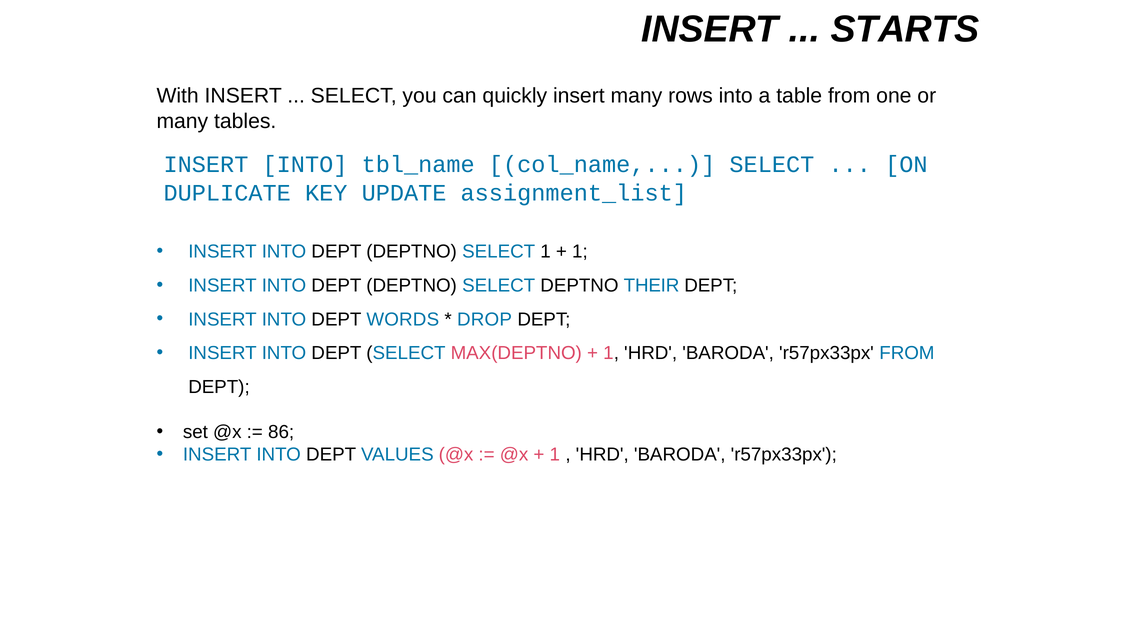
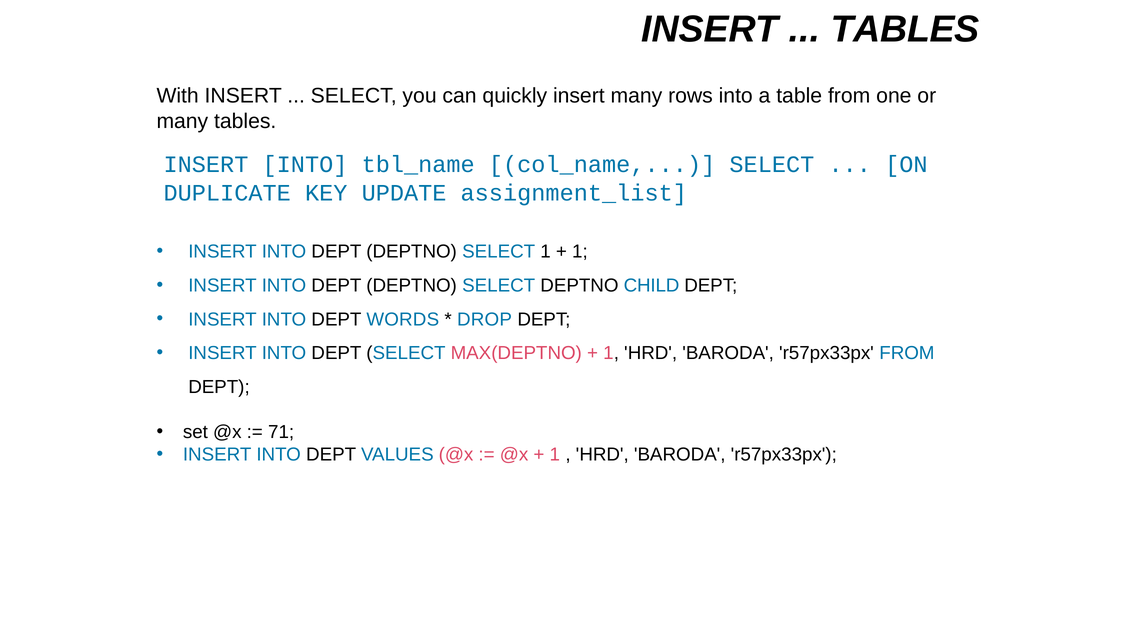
STARTS: STARTS -> TABLES (905, 29)
THEIR: THEIR -> CHILD (652, 286)
86: 86 -> 71 (281, 432)
